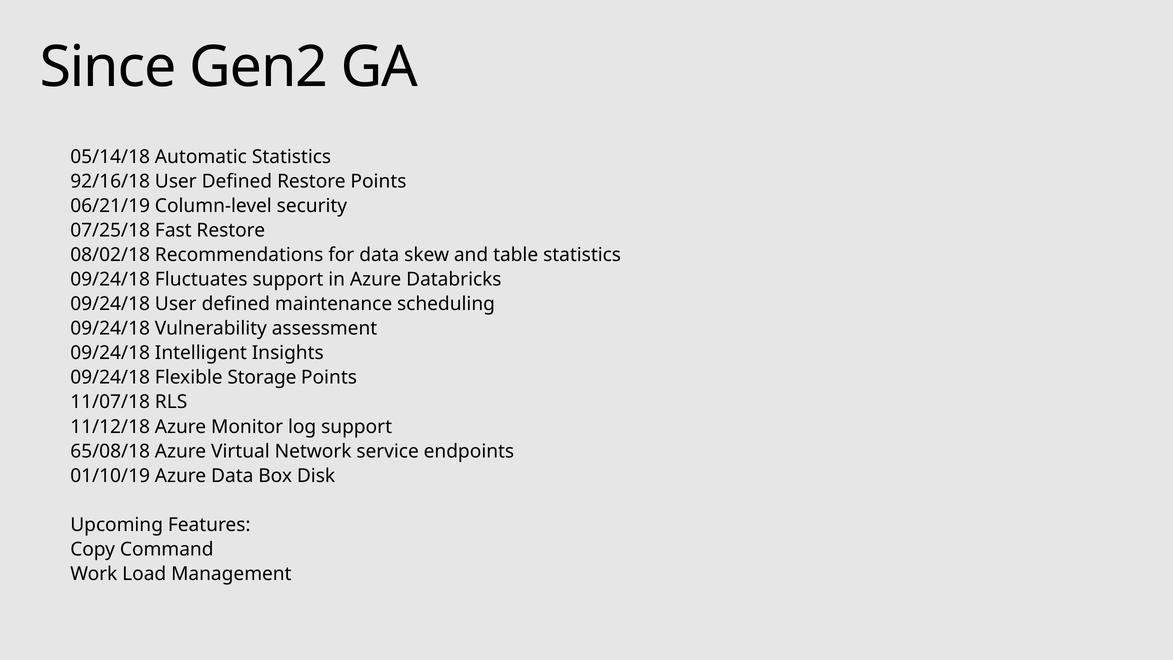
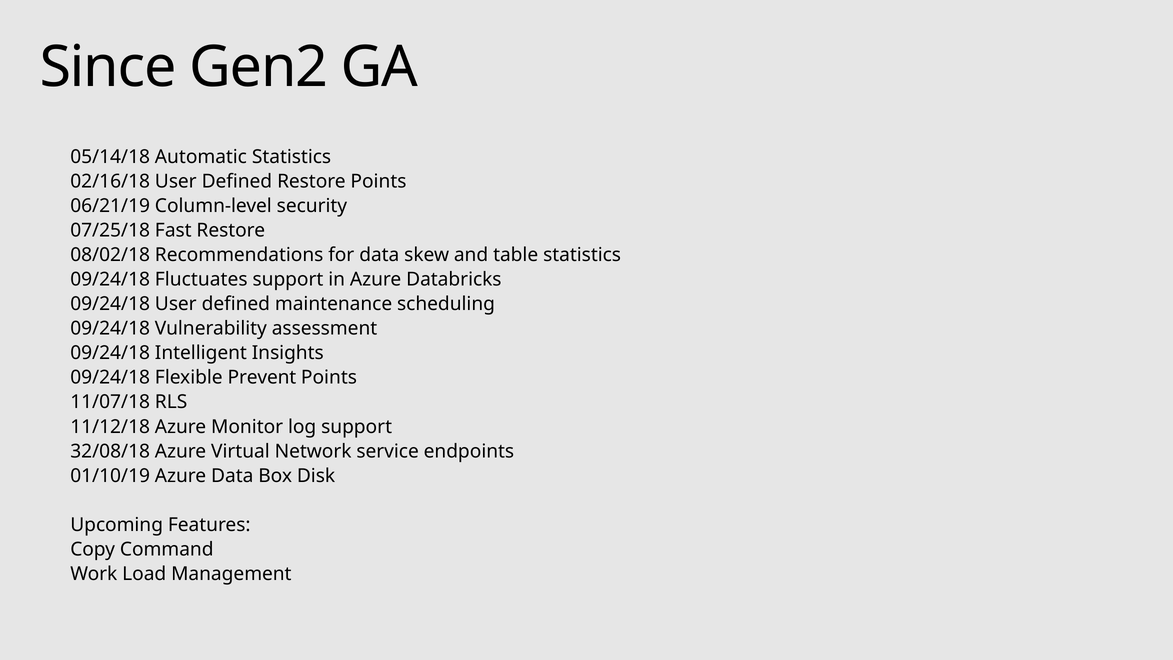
92/16/18: 92/16/18 -> 02/16/18 (110, 181)
Storage: Storage -> Prevent (262, 377)
65/08/18: 65/08/18 -> 32/08/18 (110, 451)
